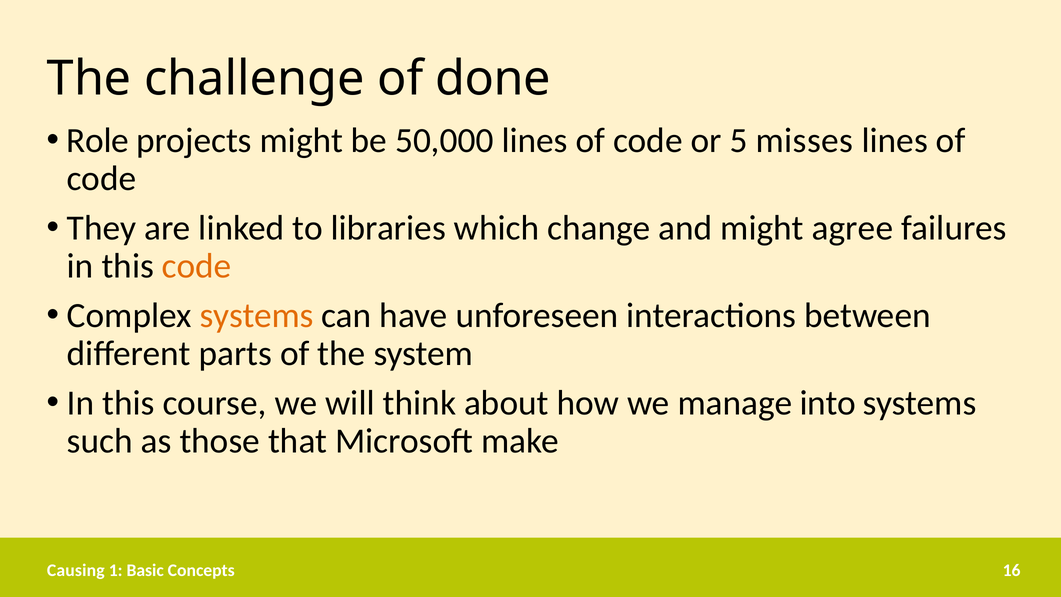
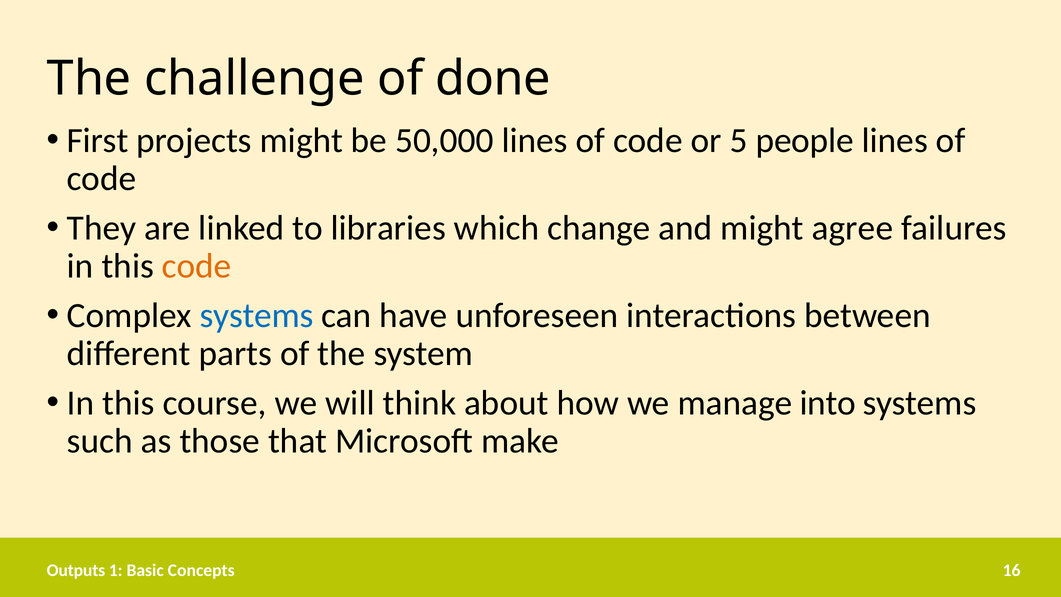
Role: Role -> First (98, 140)
misses: misses -> people (805, 140)
systems colour: orange -> blue (257, 315)
Causing: Causing -> Outputs (76, 570)
